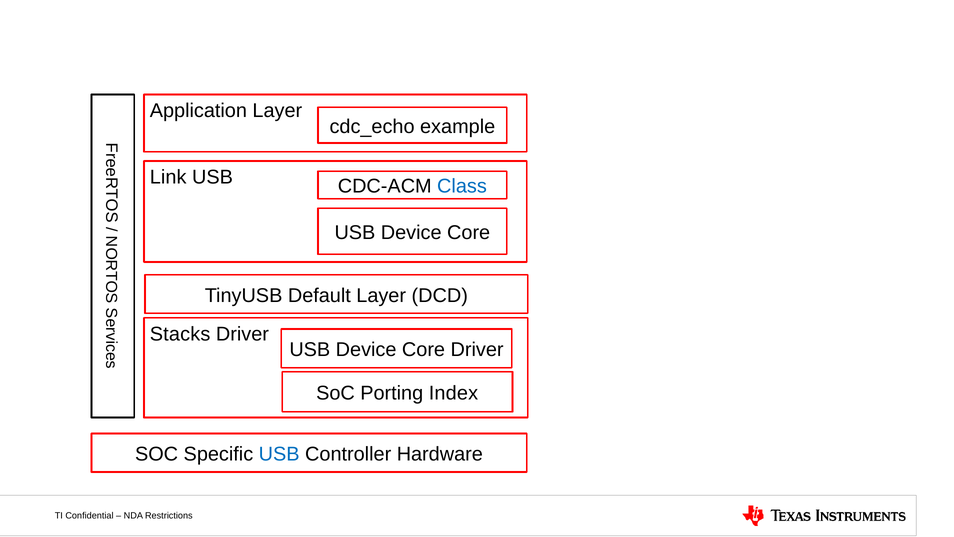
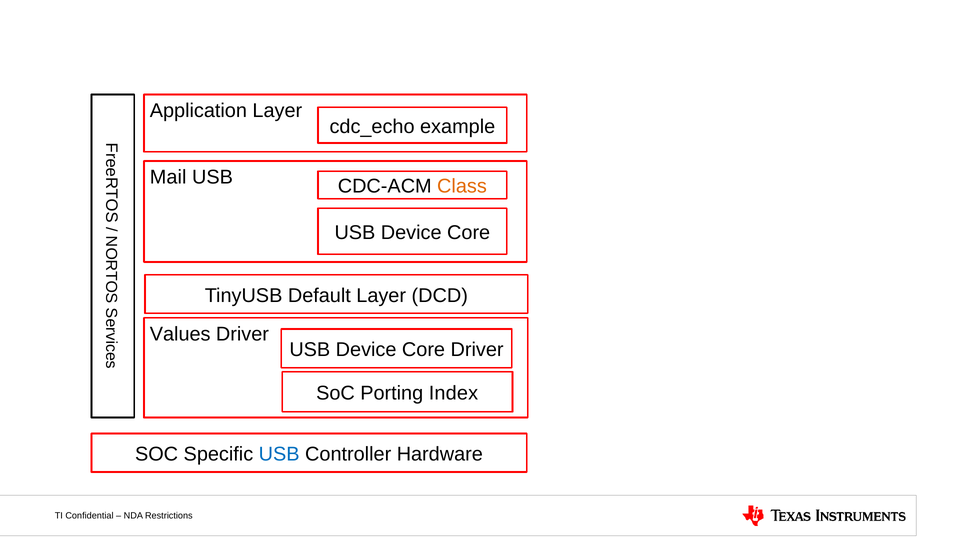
Link: Link -> Mail (168, 177)
Class colour: blue -> orange (462, 186)
Stacks: Stacks -> Values (180, 334)
